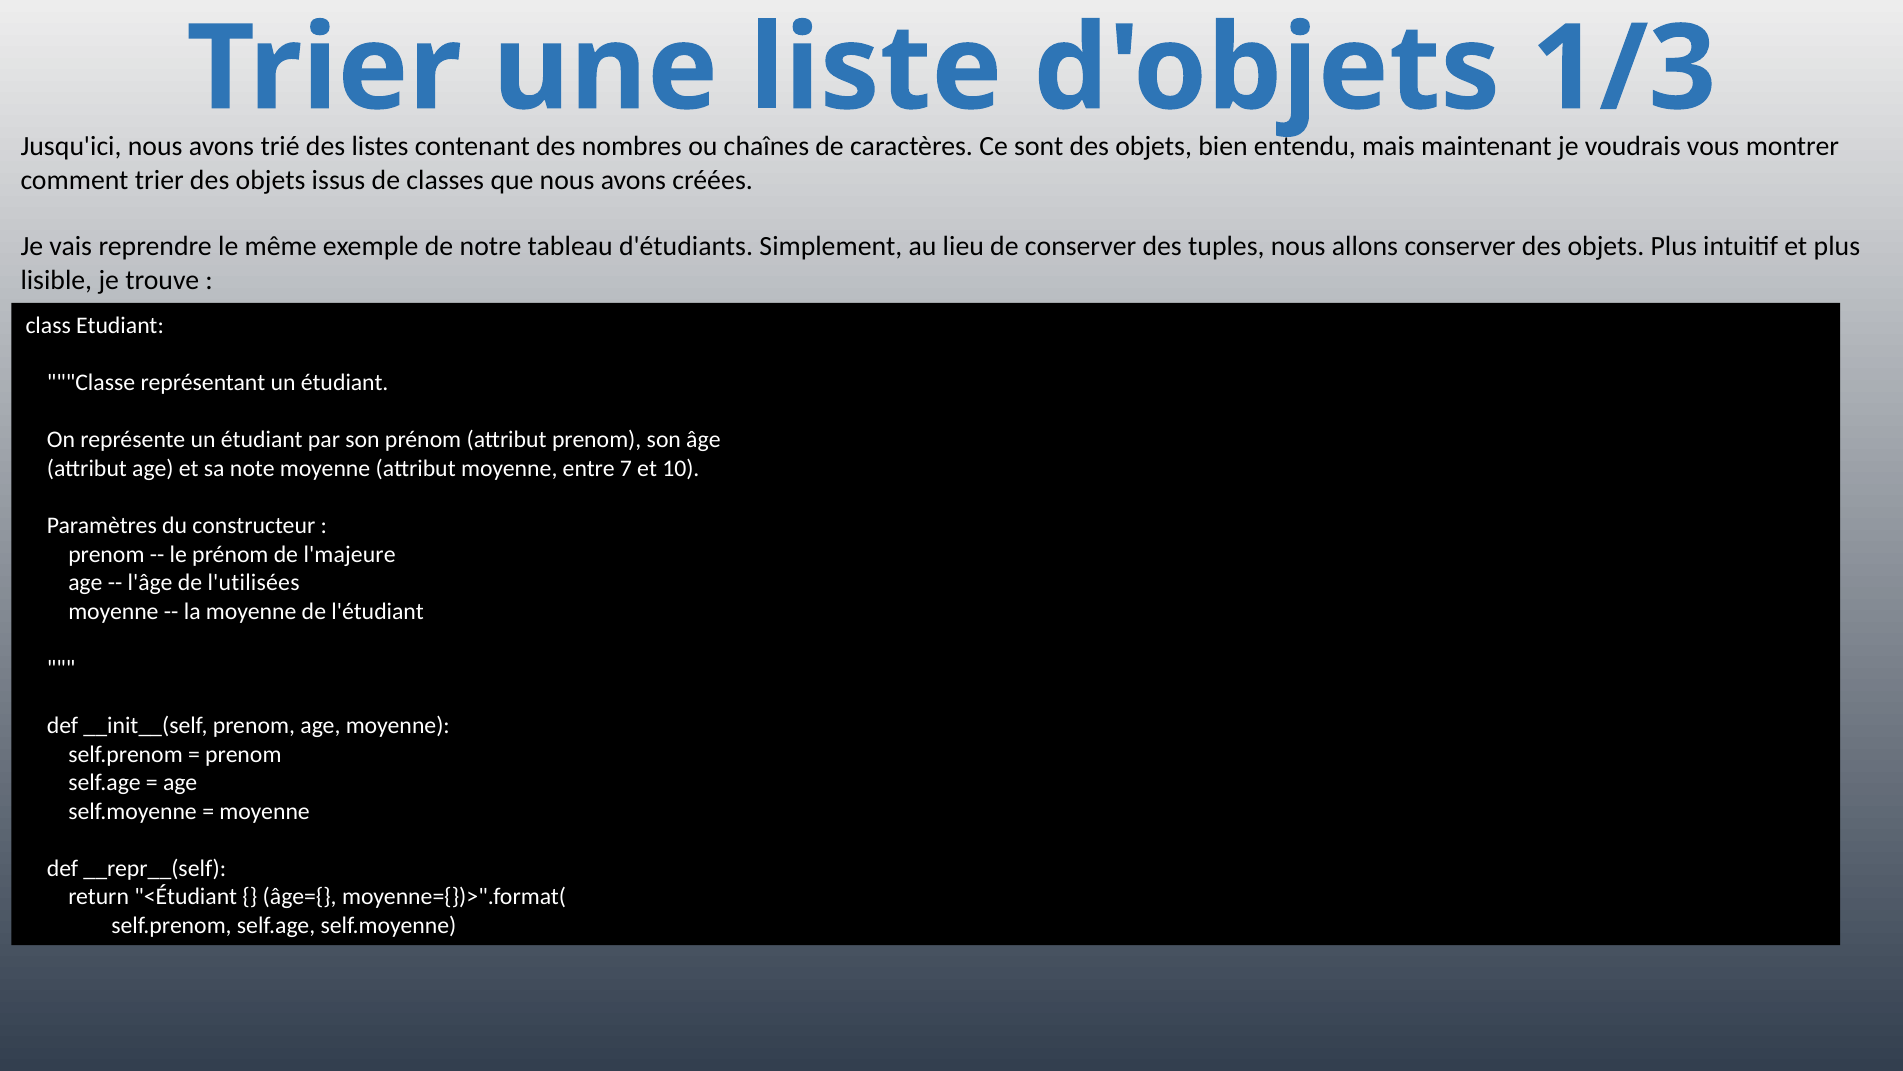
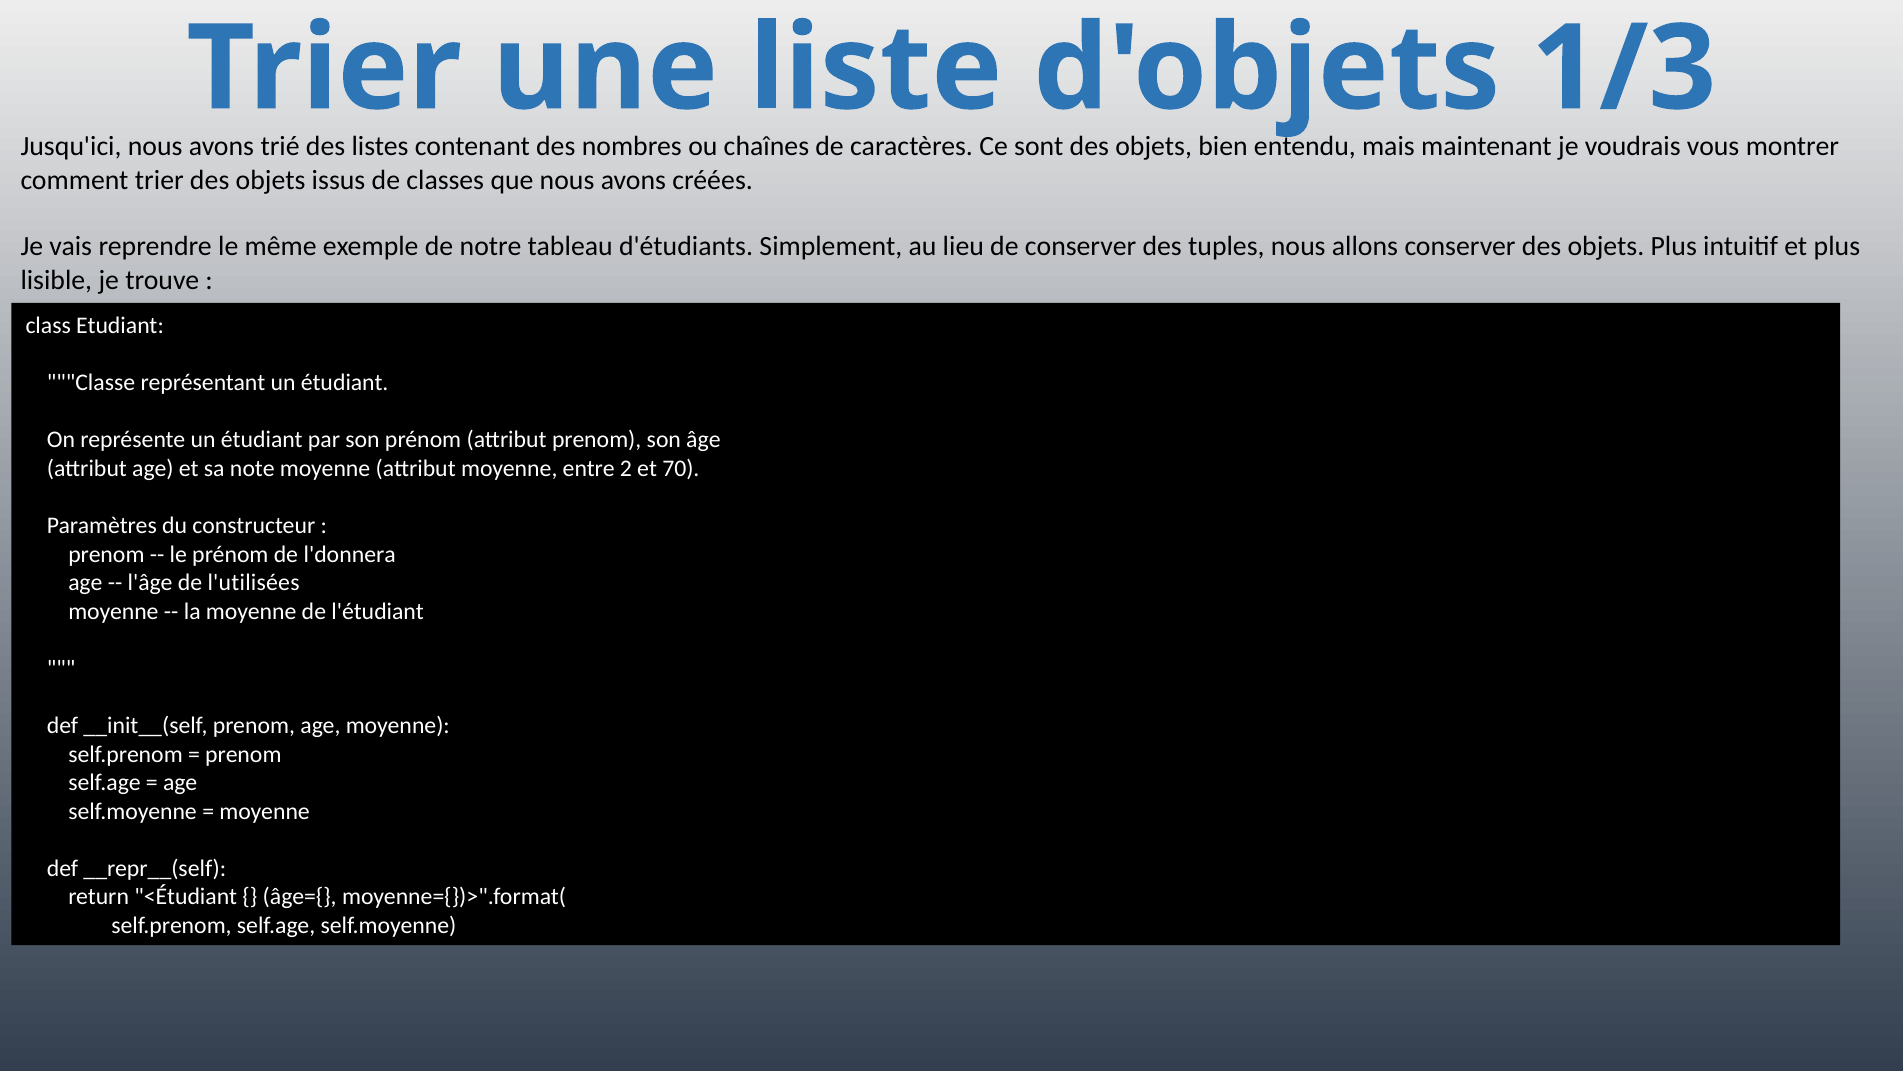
7: 7 -> 2 (626, 468)
10: 10 -> 70 (681, 468)
l'majeure: l'majeure -> l'donnera (350, 554)
